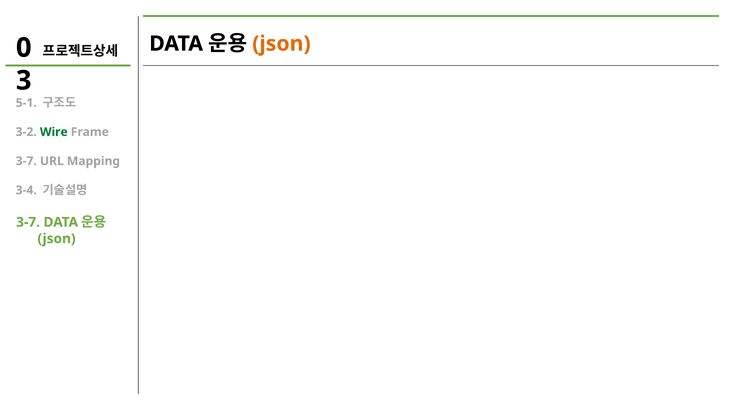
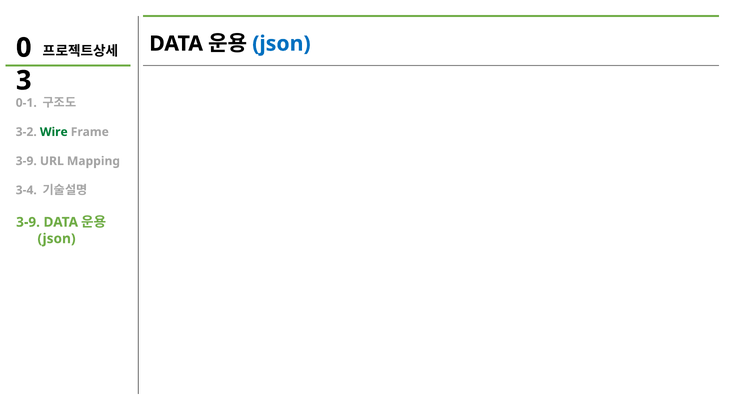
json colour: orange -> blue (281, 44)
5-1: 5-1 -> 0-1 (26, 103)
3-7: 3-7 -> 3-9 (26, 161)
3-7: 3-7 -> 3-9 (28, 222)
